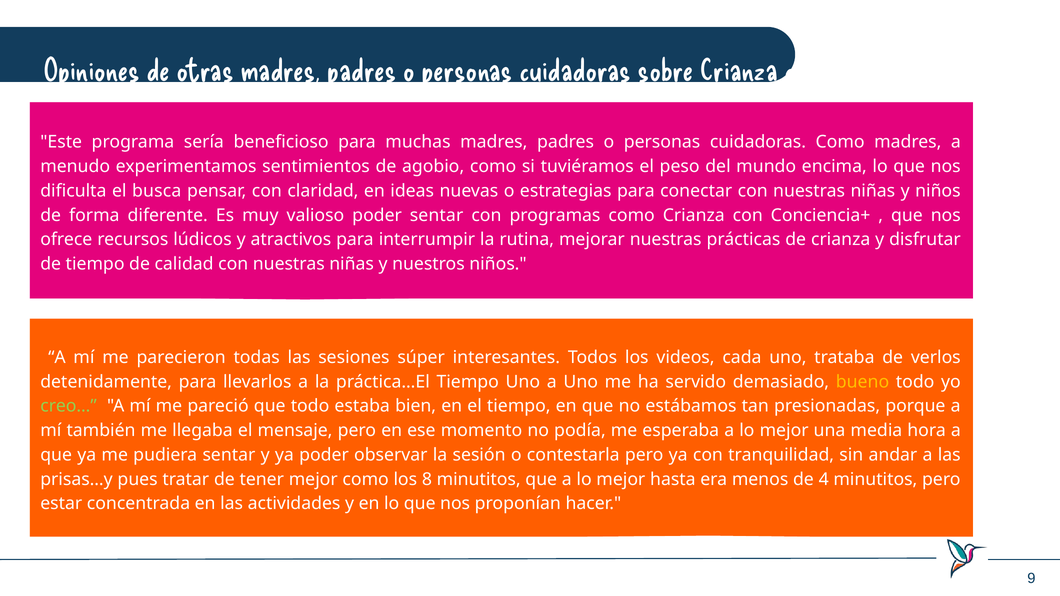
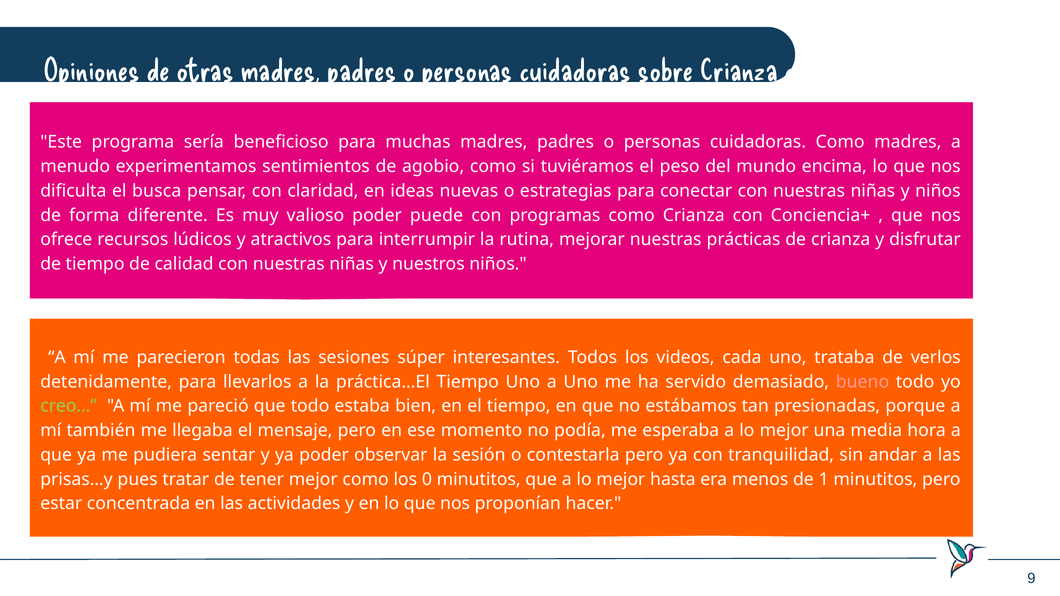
poder sentar: sentar -> puede (437, 215)
bueno colour: yellow -> pink (863, 382)
8: 8 -> 0 (427, 479)
4: 4 -> 1 (824, 479)
